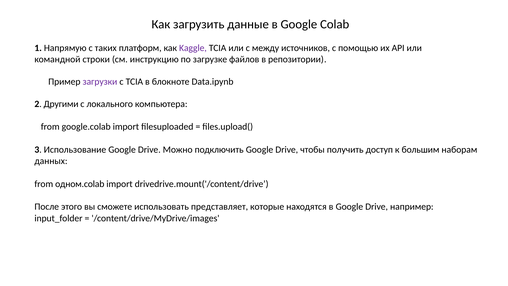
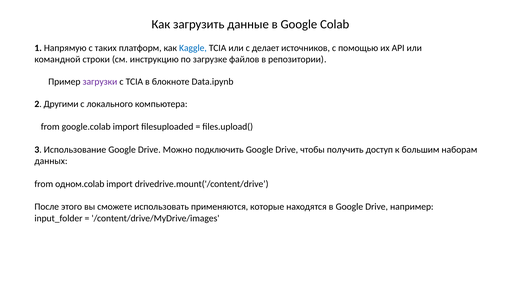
Kaggle colour: purple -> blue (193, 48)
между: между -> делает (266, 48)
представляет: представляет -> применяются (220, 207)
